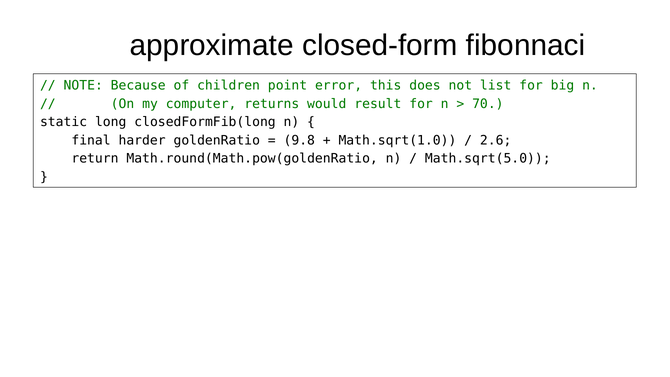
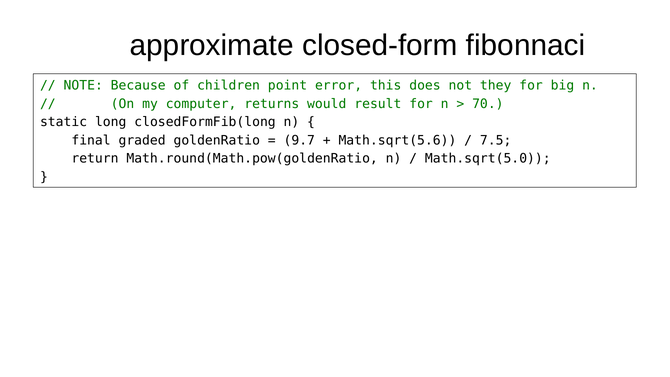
list: list -> they (496, 86)
harder: harder -> graded (142, 140)
9.8: 9.8 -> 9.7 (299, 140)
Math.sqrt(1.0: Math.sqrt(1.0 -> Math.sqrt(5.6 (397, 140)
2.6: 2.6 -> 7.5 (496, 140)
